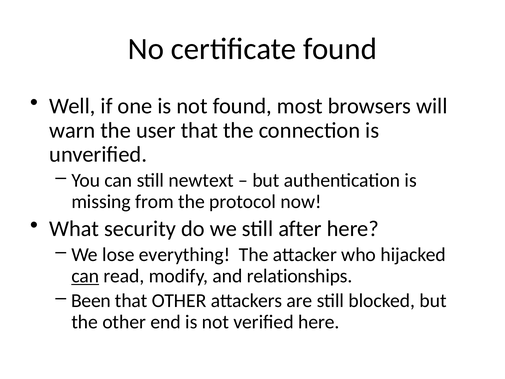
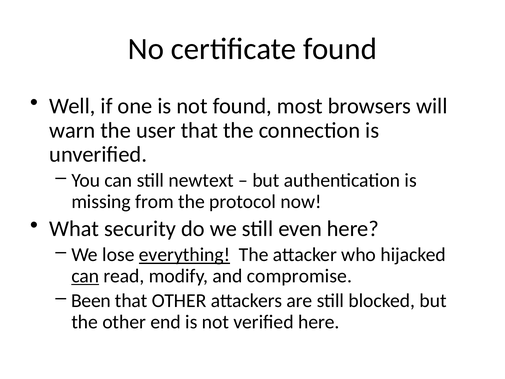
after: after -> even (300, 229)
everything underline: none -> present (185, 255)
relationships: relationships -> compromise (300, 276)
